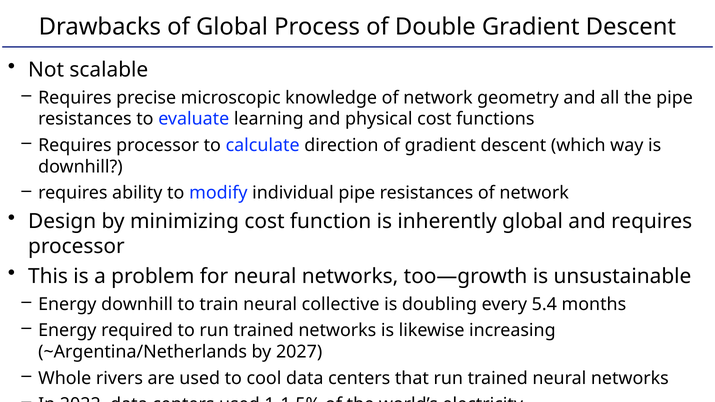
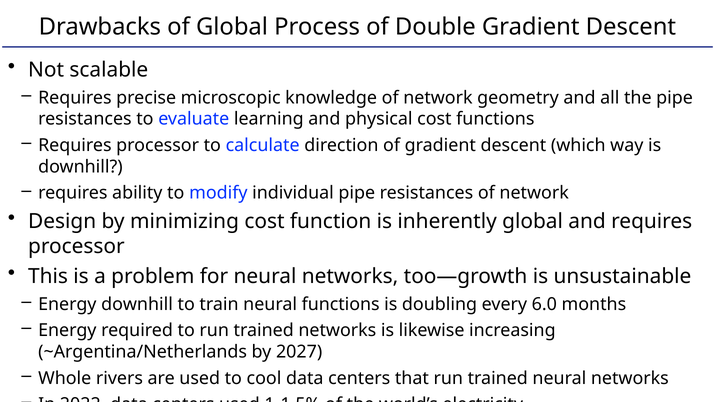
neural collective: collective -> functions (341, 304)
5.4: 5.4 -> 6.0 (544, 304)
